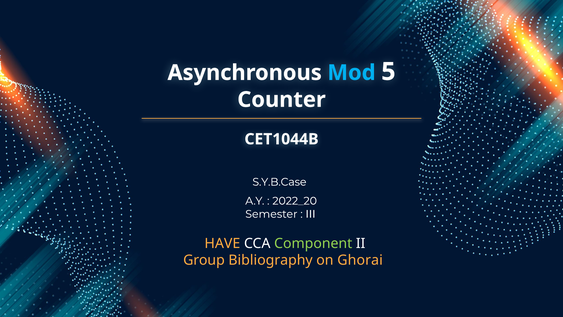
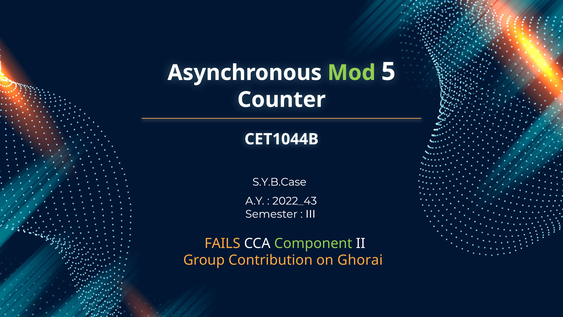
Mod colour: light blue -> light green (351, 73)
2022_20: 2022_20 -> 2022_43 (295, 201)
HAVE: HAVE -> FAILS (222, 243)
Bibliography: Bibliography -> Contribution (271, 260)
